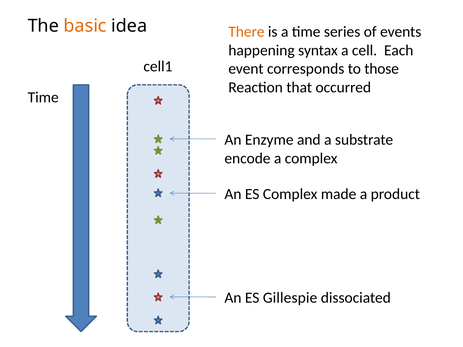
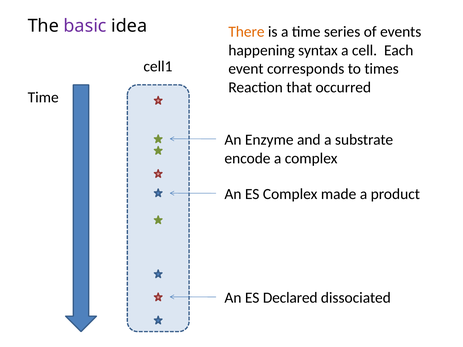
basic colour: orange -> purple (85, 26)
those: those -> times (382, 69)
Gillespie: Gillespie -> Declared (290, 298)
